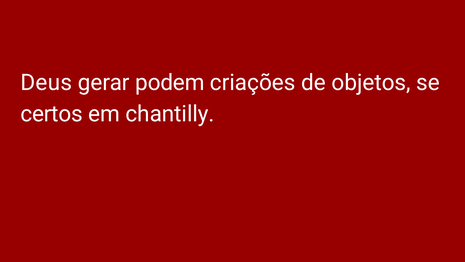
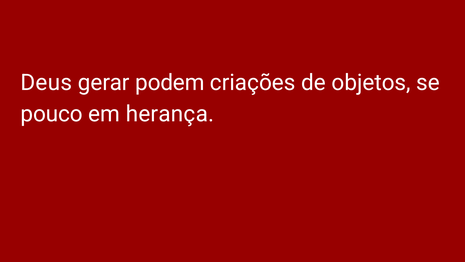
certos: certos -> pouco (52, 114)
chantilly: chantilly -> herança (170, 114)
